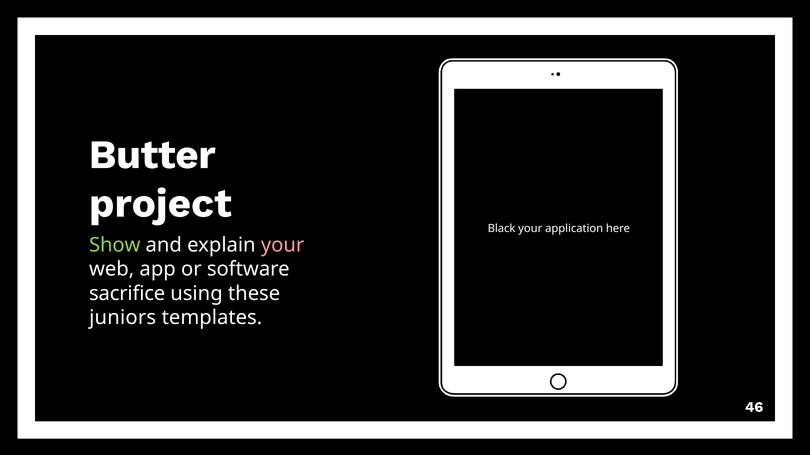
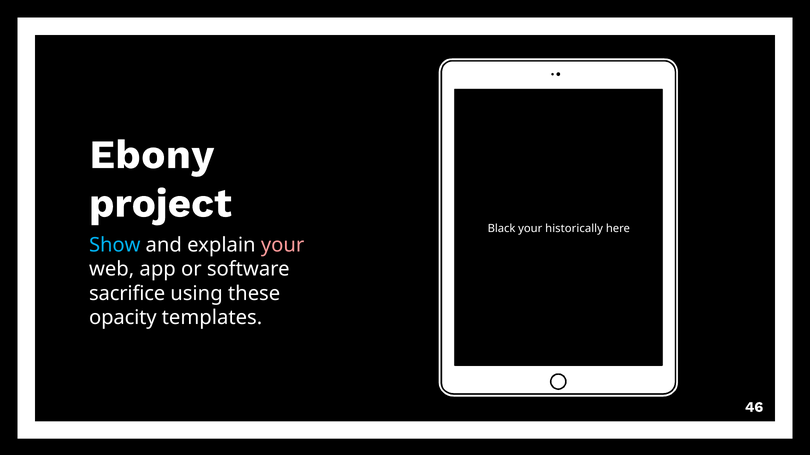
Butter: Butter -> Ebony (152, 155)
application: application -> historically (574, 229)
Show colour: light green -> light blue (115, 245)
juniors: juniors -> opacity (123, 318)
